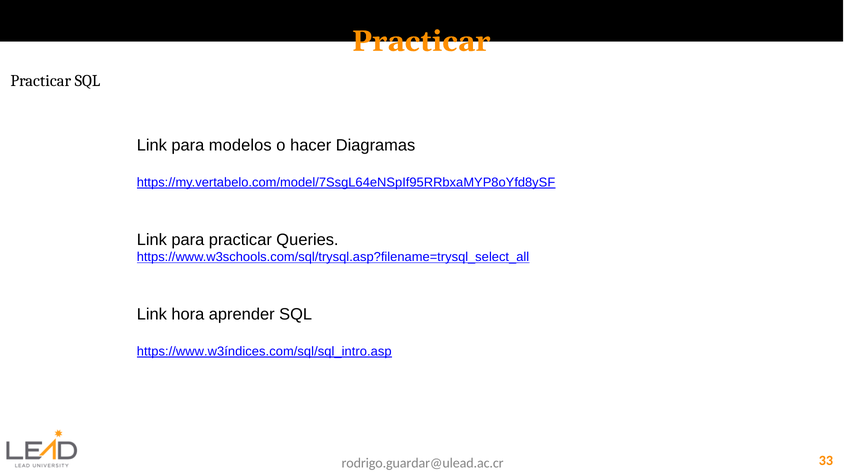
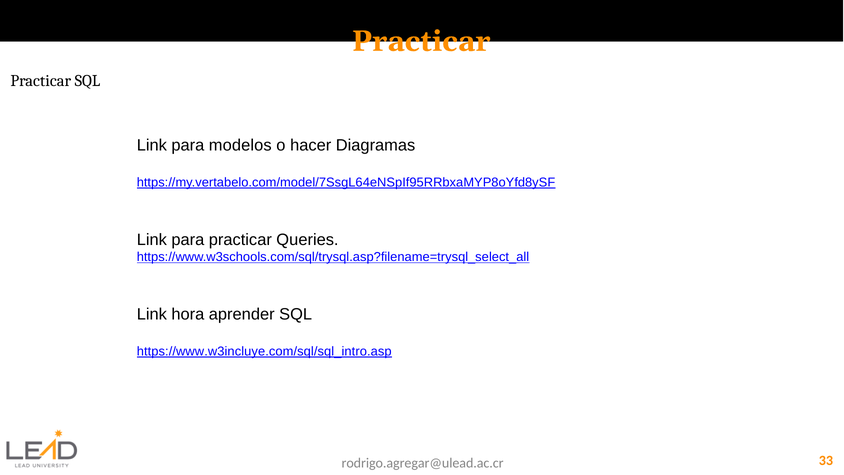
https://www.w3índices.com/sql/sql_intro.asp: https://www.w3índices.com/sql/sql_intro.asp -> https://www.w3incluye.com/sql/sql_intro.asp (264, 351)
rodrigo.guardar@ulead.ac.cr: rodrigo.guardar@ulead.ac.cr -> rodrigo.agregar@ulead.ac.cr (423, 463)
